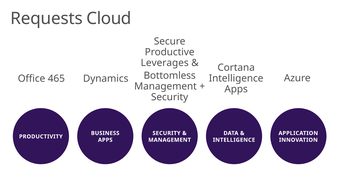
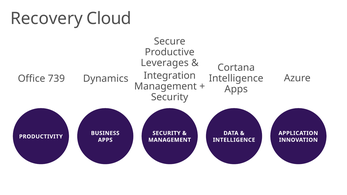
Requests: Requests -> Recovery (47, 19)
Bottomless: Bottomless -> Integration (170, 76)
465: 465 -> 739 (56, 79)
